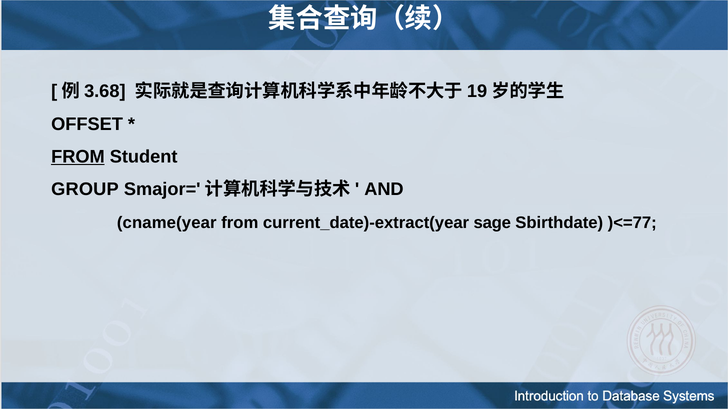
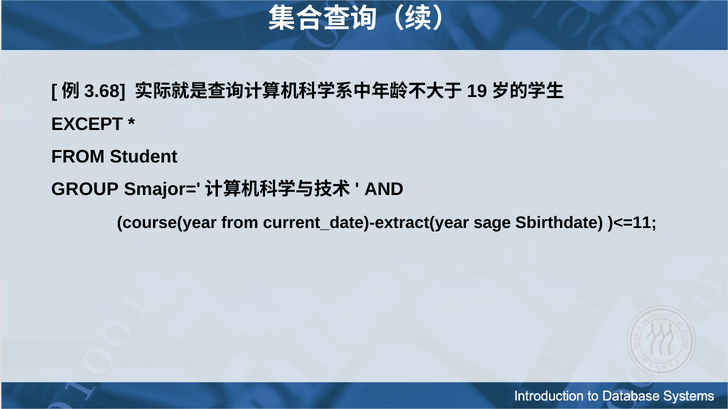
OFFSET: OFFSET -> EXCEPT (87, 124)
FROM underline: present -> none (78, 157)
cname(year: cname(year -> course(year (167, 223)
)<=77: )<=77 -> )<=11 (632, 223)
